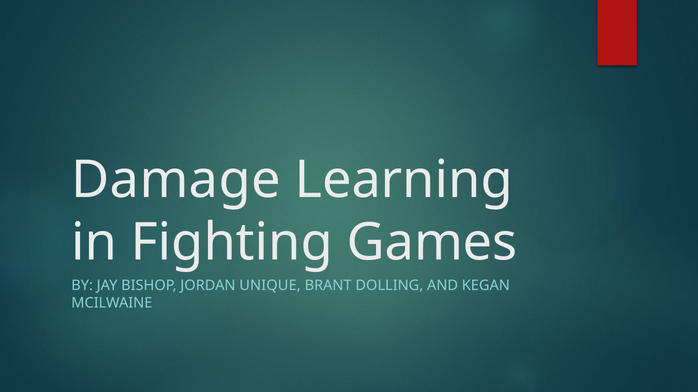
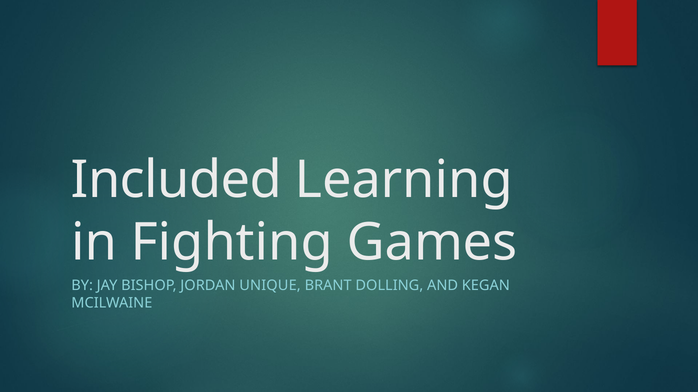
Damage: Damage -> Included (176, 180)
